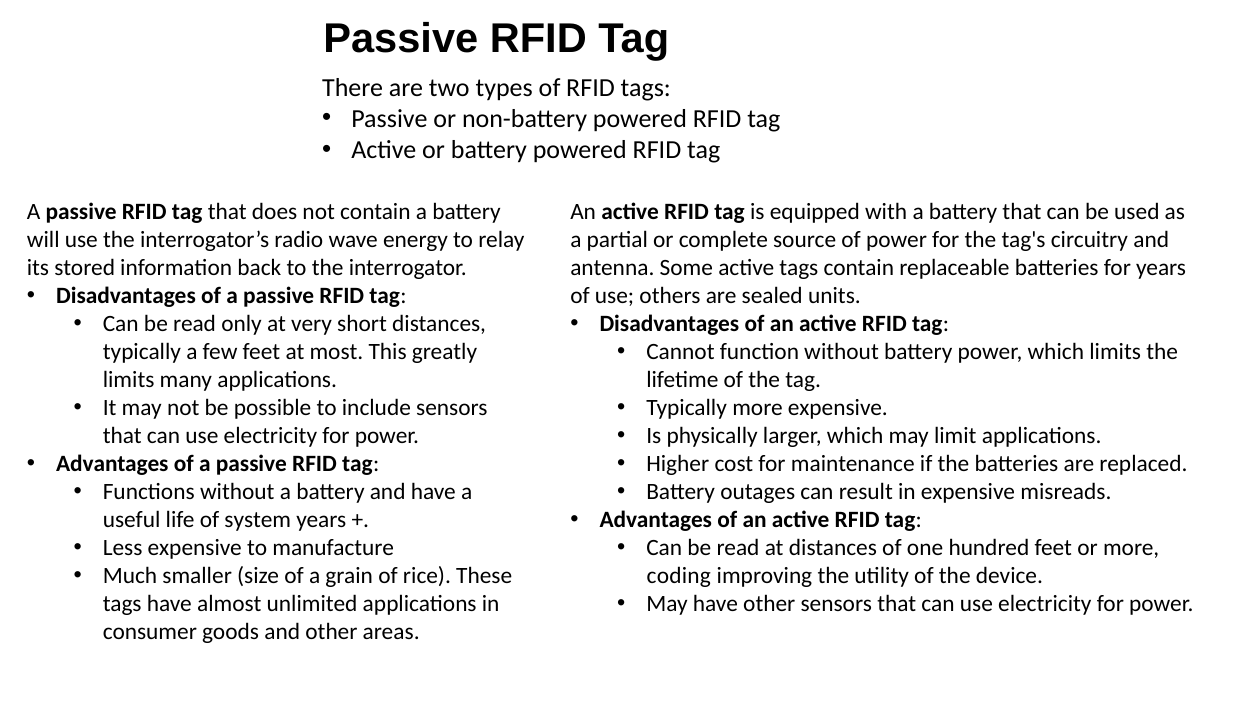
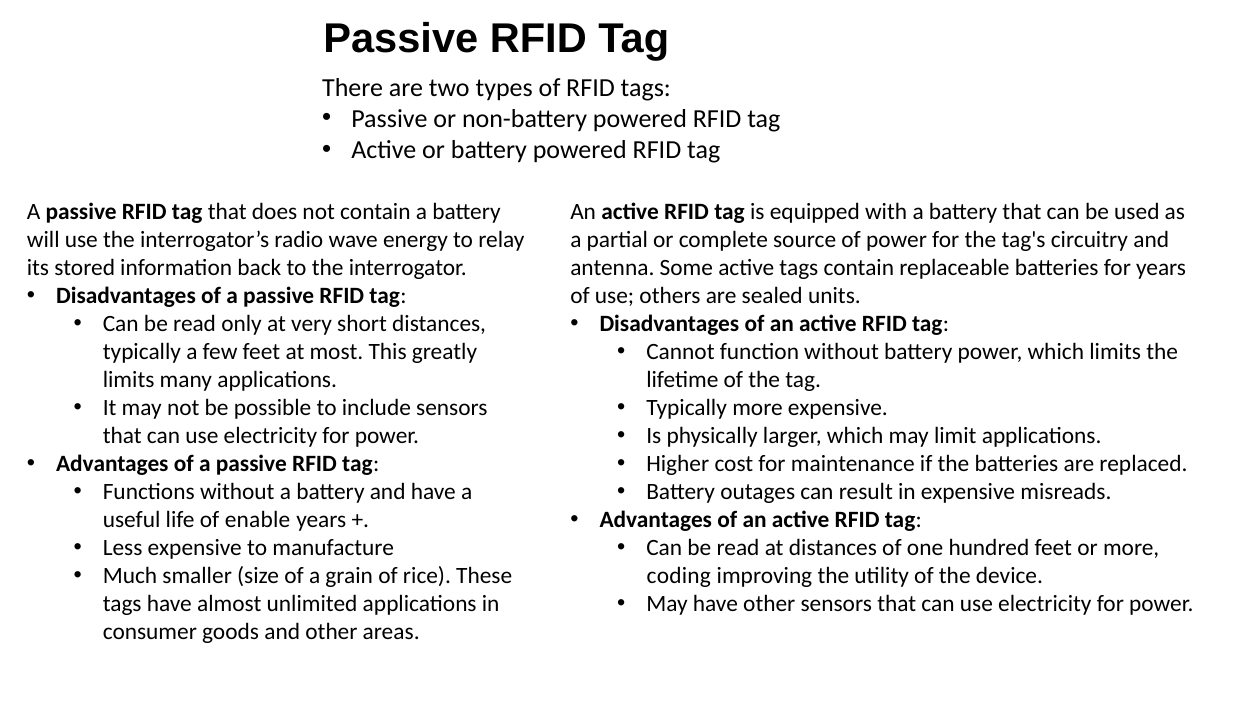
system: system -> enable (258, 520)
